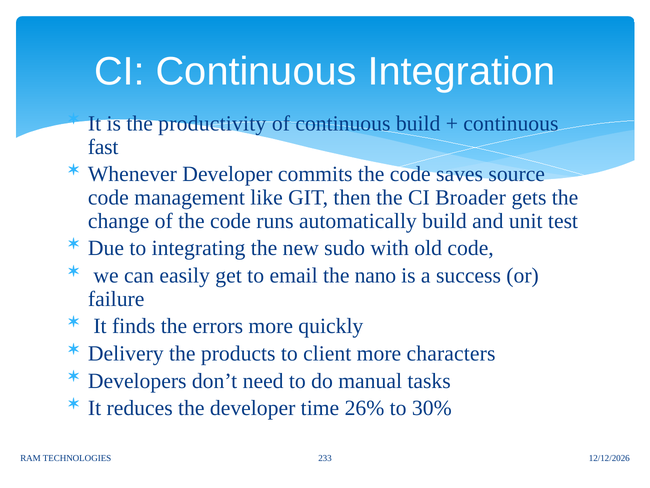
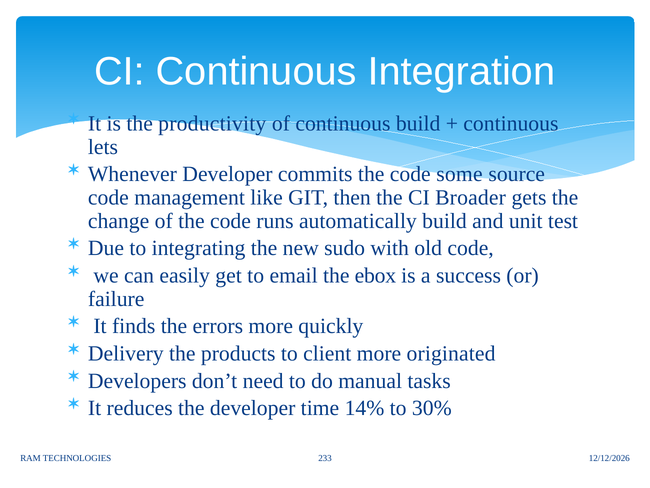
fast: fast -> lets (103, 147)
saves: saves -> some (459, 174)
nano: nano -> ebox (375, 275)
characters: characters -> originated (451, 353)
26%: 26% -> 14% (364, 408)
